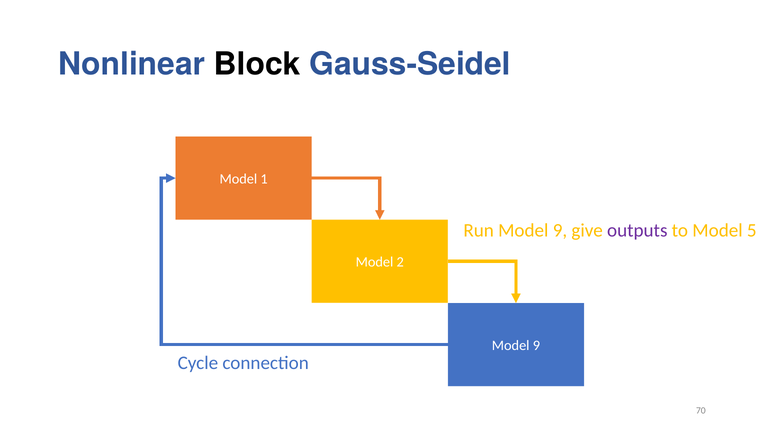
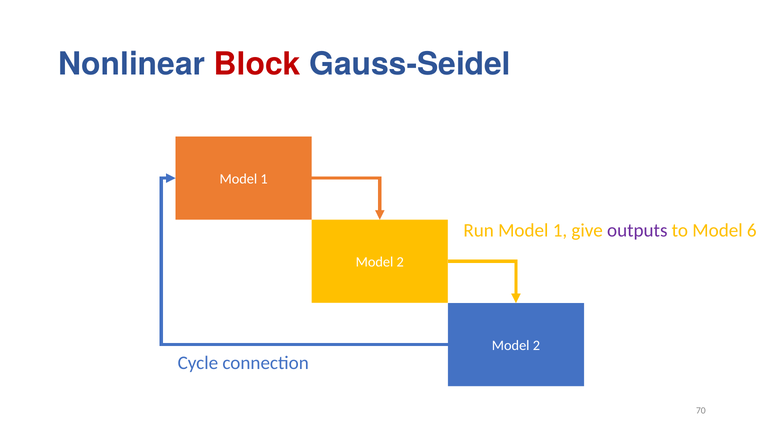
Block colour: black -> red (257, 64)
Run Model 9: 9 -> 1 (560, 230)
5: 5 -> 6 (752, 230)
9: 9 -> 2 (536, 345)
